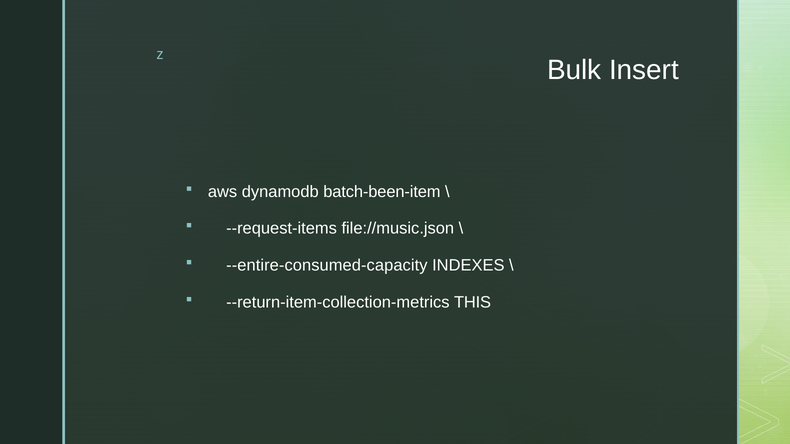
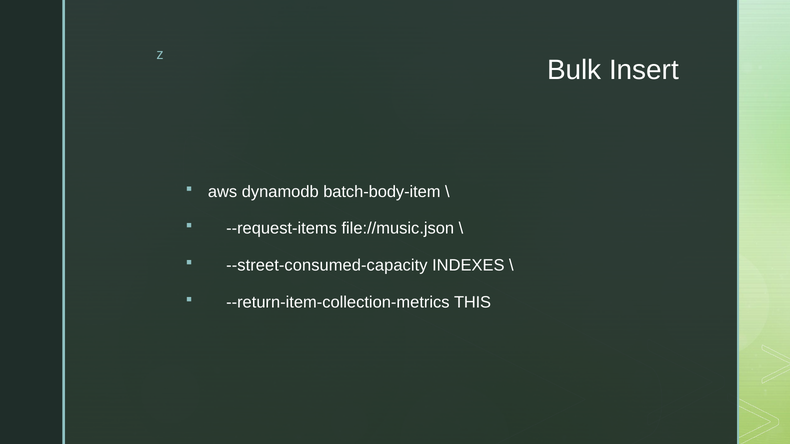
batch-been-item: batch-been-item -> batch-body-item (382, 192)
--entire-consumed-capacity: --entire-consumed-capacity -> --street-consumed-capacity (327, 266)
